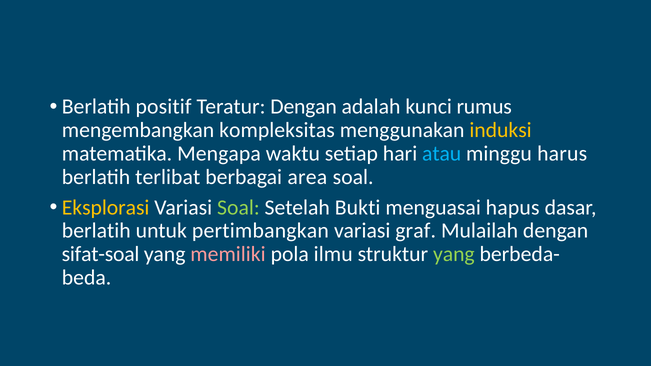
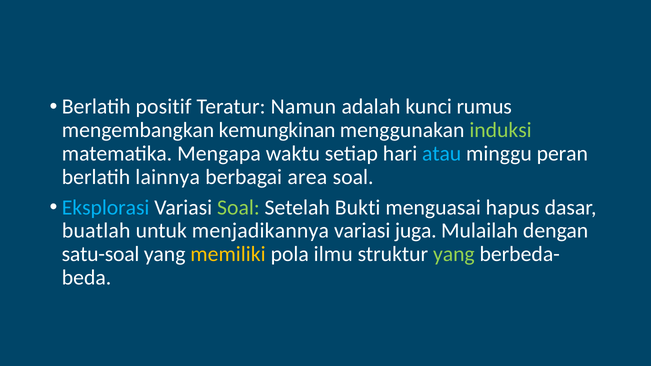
Teratur Dengan: Dengan -> Namun (303, 107)
kompleksitas: kompleksitas -> kemungkinan (277, 130)
induksi colour: yellow -> light green (501, 130)
harus: harus -> peran (562, 154)
terlibat: terlibat -> lainnya (168, 177)
Eksplorasi colour: yellow -> light blue (106, 207)
berlatih: berlatih -> buatlah (96, 231)
pertimbangkan: pertimbangkan -> menjadikannya (260, 231)
graf: graf -> juga (416, 231)
sifat-soal: sifat-soal -> satu-soal (101, 254)
memiliki colour: pink -> yellow (228, 254)
